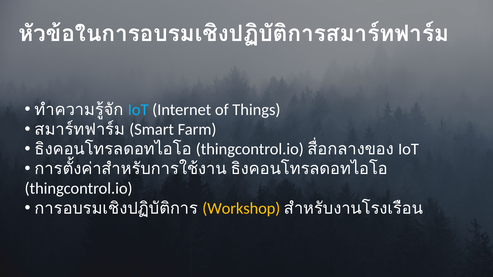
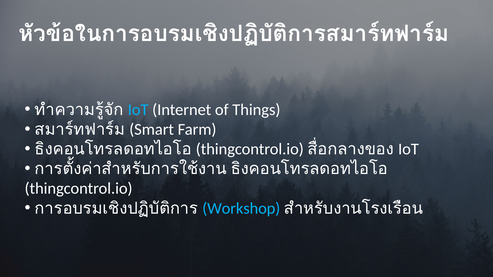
Workshop colour: yellow -> light blue (241, 208)
